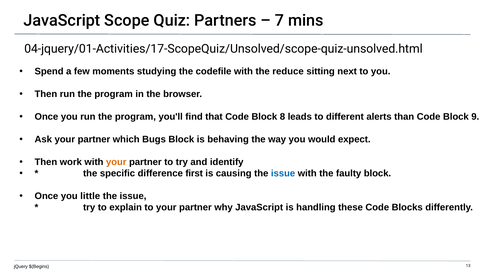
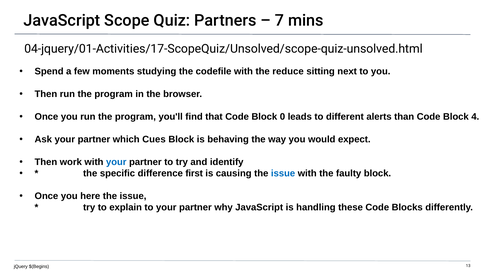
8: 8 -> 0 (282, 117)
9: 9 -> 4 (475, 117)
Bugs: Bugs -> Cues (154, 139)
your colour: orange -> blue (116, 162)
little: little -> here (90, 196)
